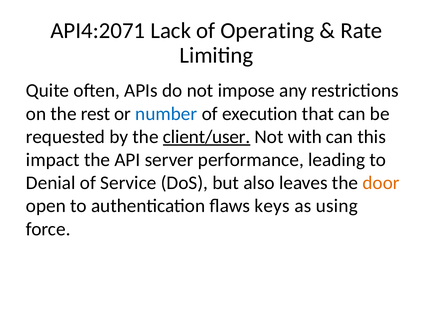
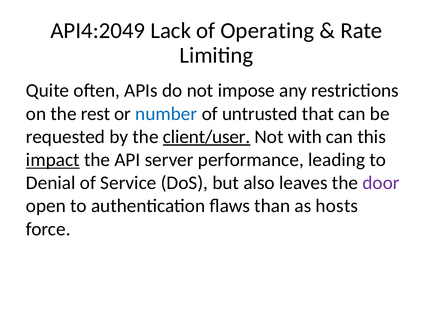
API4:2071: API4:2071 -> API4:2049 (98, 31)
execution: execution -> untrusted (260, 114)
impact underline: none -> present (53, 160)
door colour: orange -> purple (381, 183)
keys: keys -> than (272, 206)
using: using -> hosts (337, 206)
